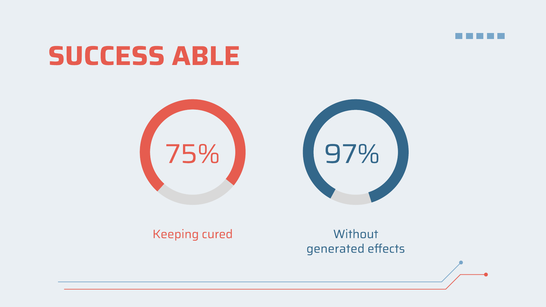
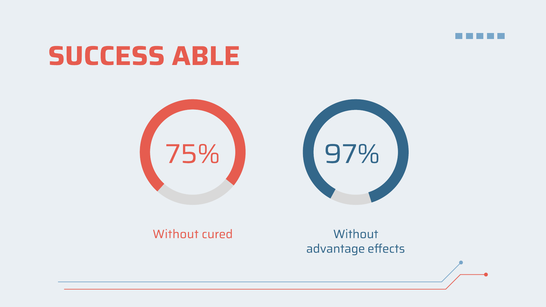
Keeping: Keeping -> Without (176, 234)
generated: generated -> advantage (336, 249)
